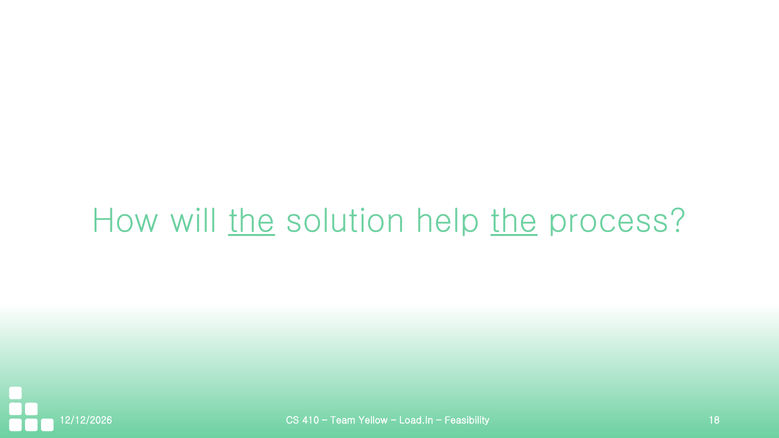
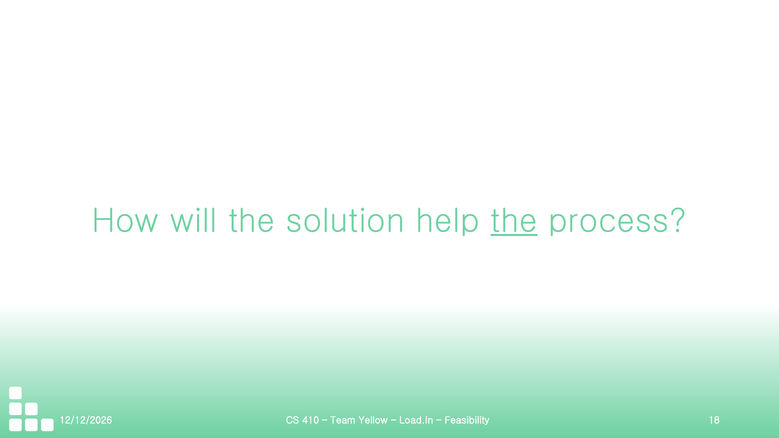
the underline: present -> none (252, 221)
